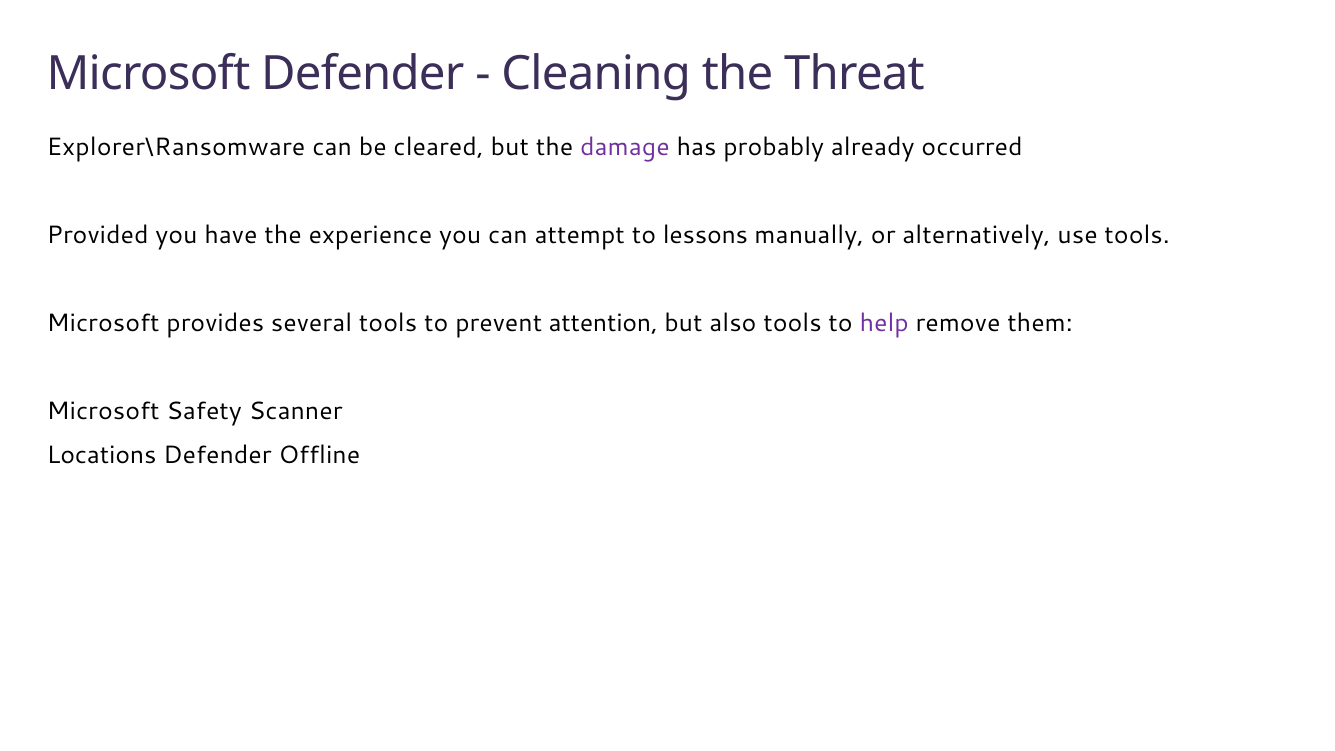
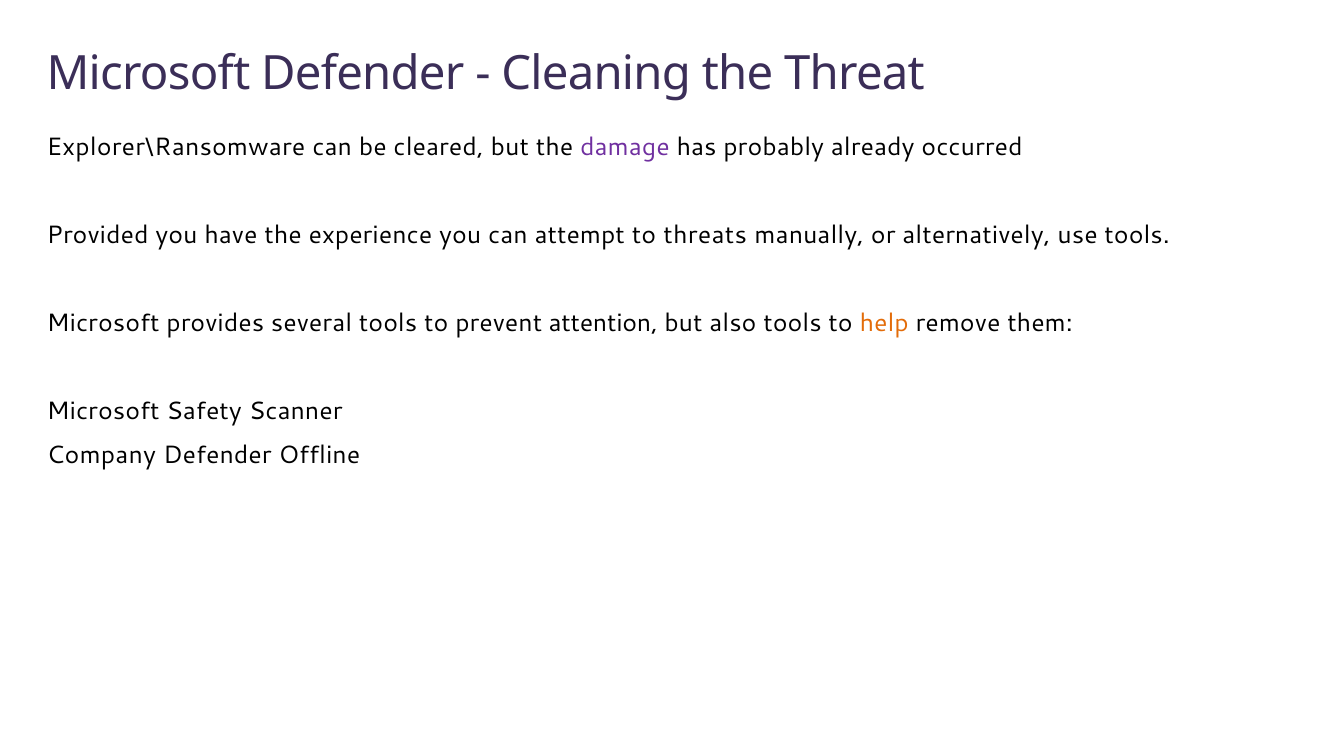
lessons: lessons -> threats (705, 236)
help colour: purple -> orange (884, 323)
Locations: Locations -> Company (101, 455)
